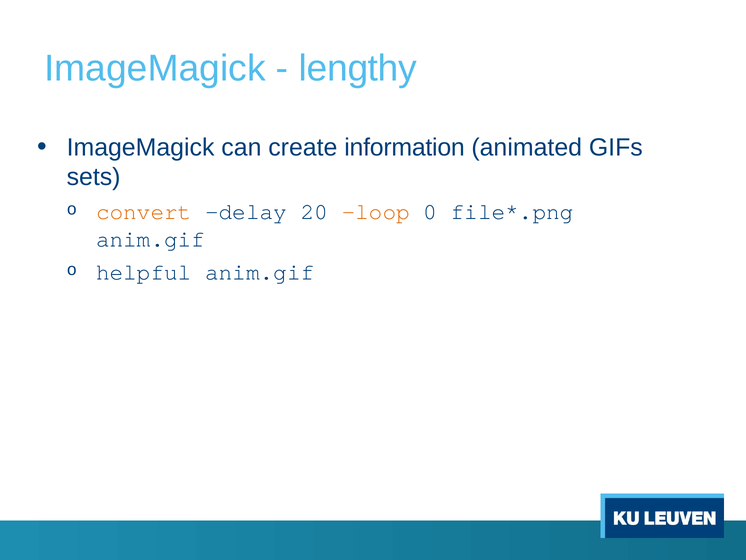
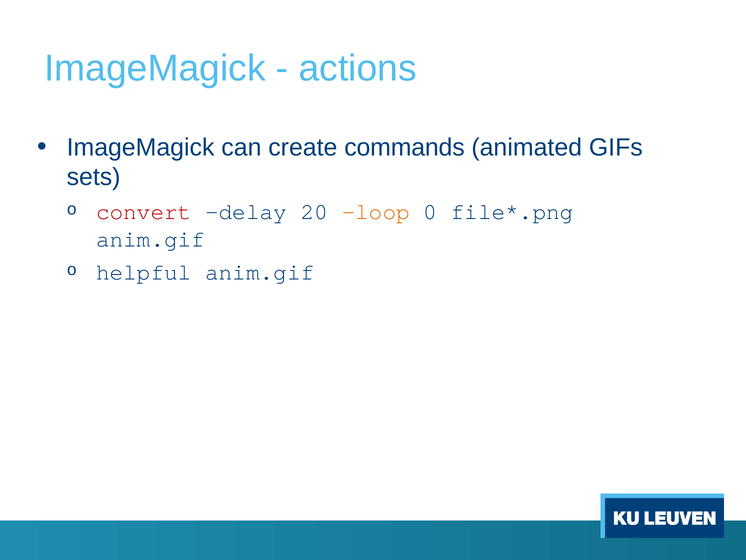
lengthy: lengthy -> actions (358, 68)
information: information -> commands (405, 147)
convert colour: orange -> red (144, 211)
